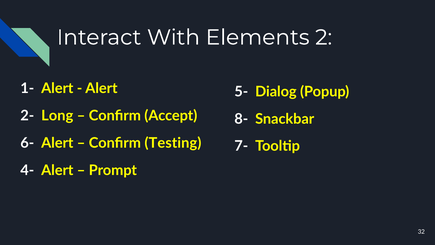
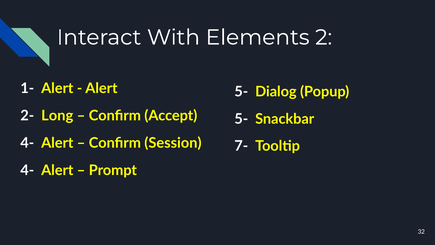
8-: 8- -> 5- (241, 119)
6-: 6- -> 4- (27, 143)
Testing: Testing -> Session (173, 143)
